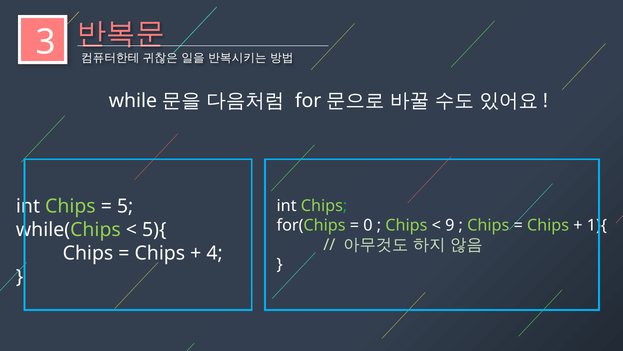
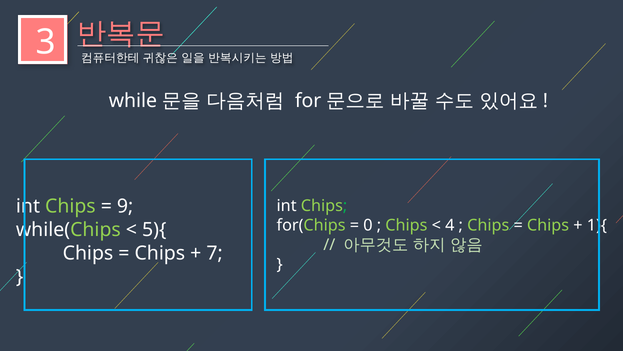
5: 5 -> 9 (125, 206)
9: 9 -> 4 (450, 225)
4: 4 -> 7 (215, 253)
